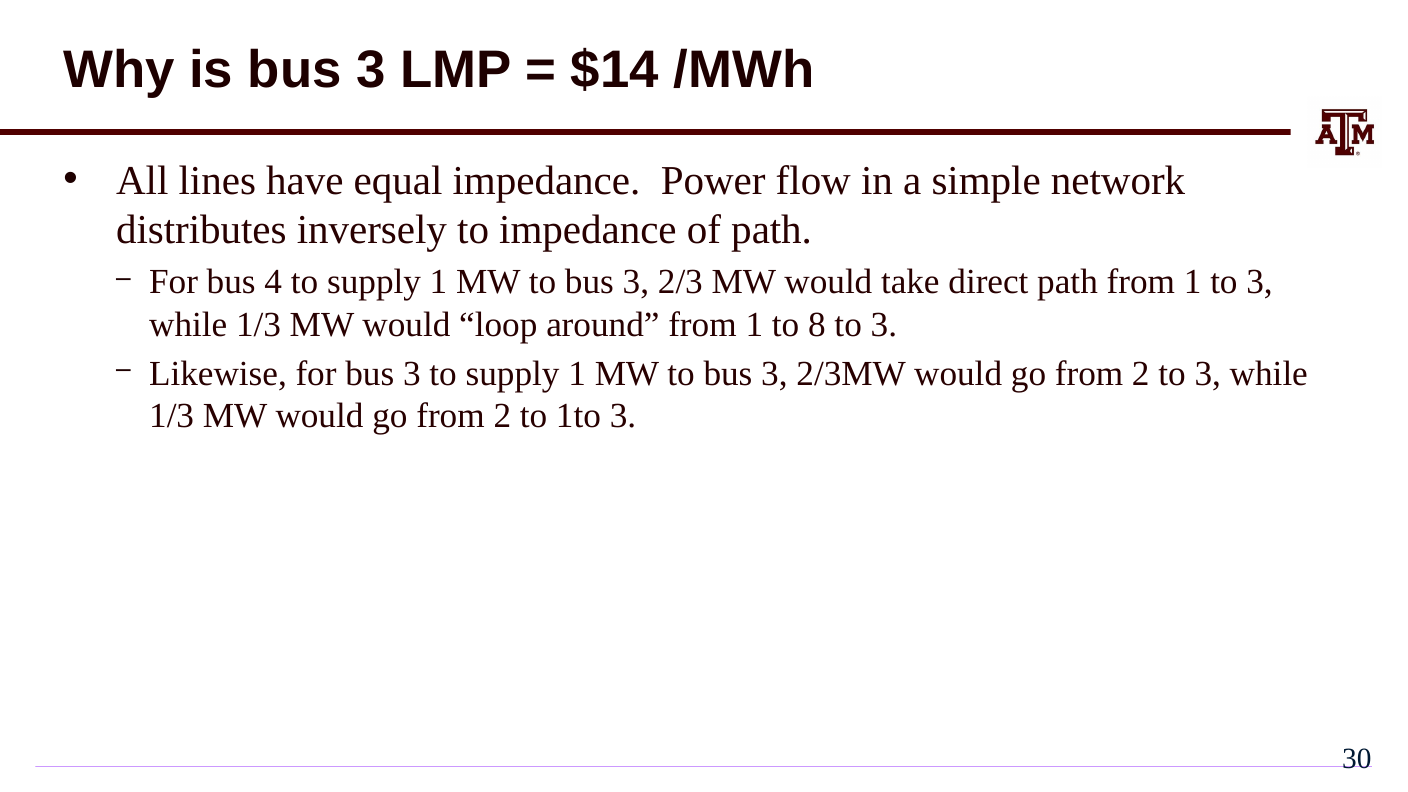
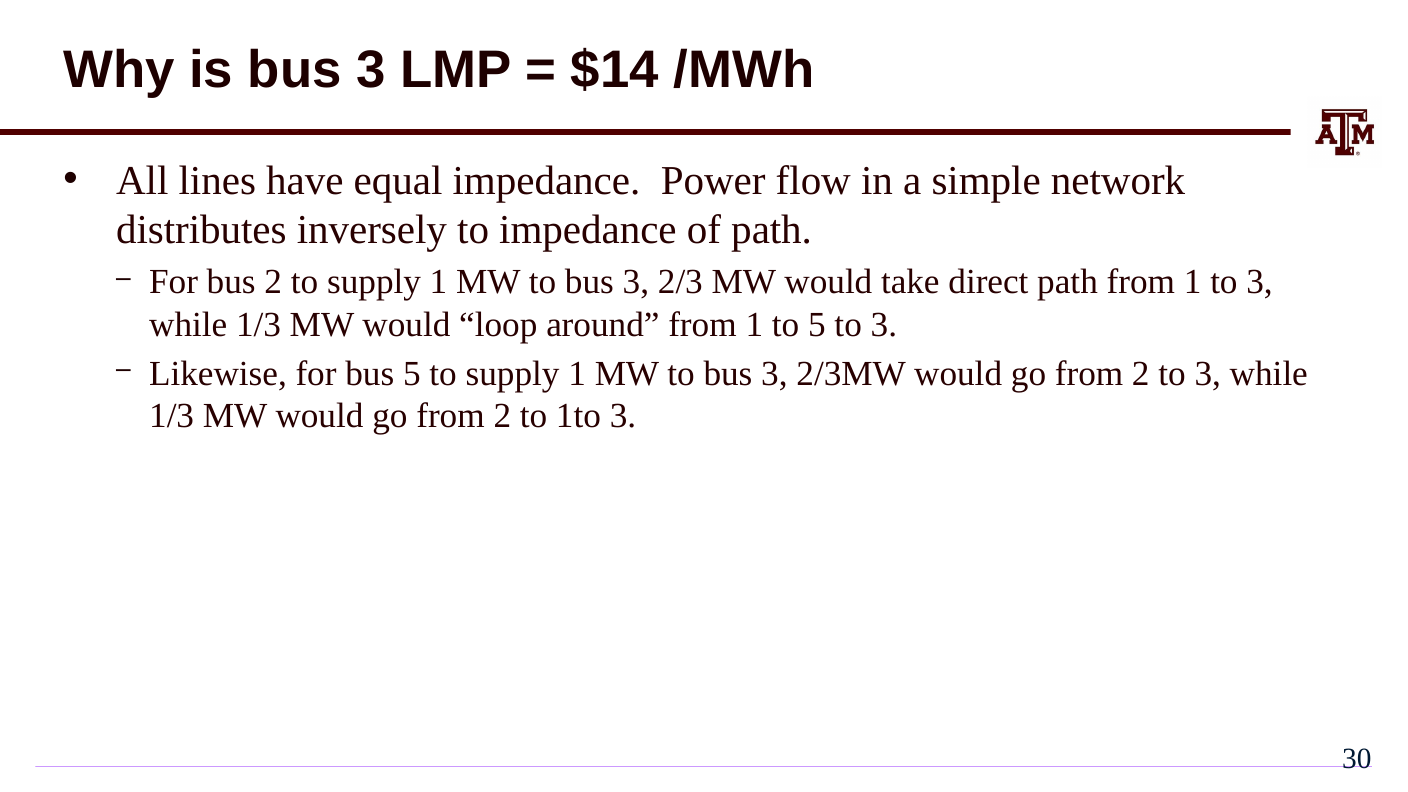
bus 4: 4 -> 2 (273, 282)
to 8: 8 -> 5 (817, 325)
for bus 3: 3 -> 5 (412, 374)
